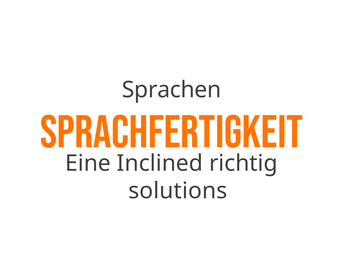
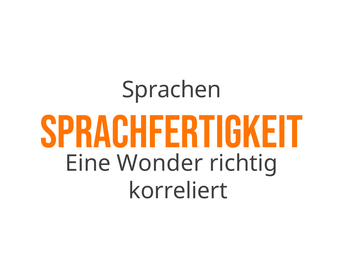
Inclined: Inclined -> Wonder (160, 163)
solutions: solutions -> korreliert (178, 190)
